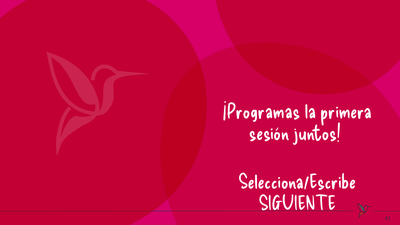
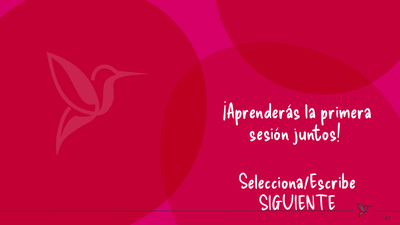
¡Programas: ¡Programas -> ¡Aprenderás (262, 112)
